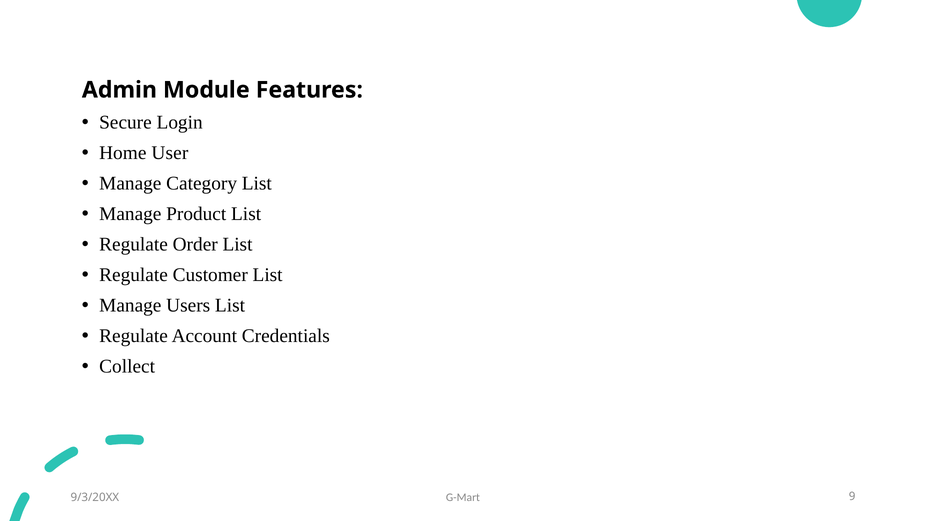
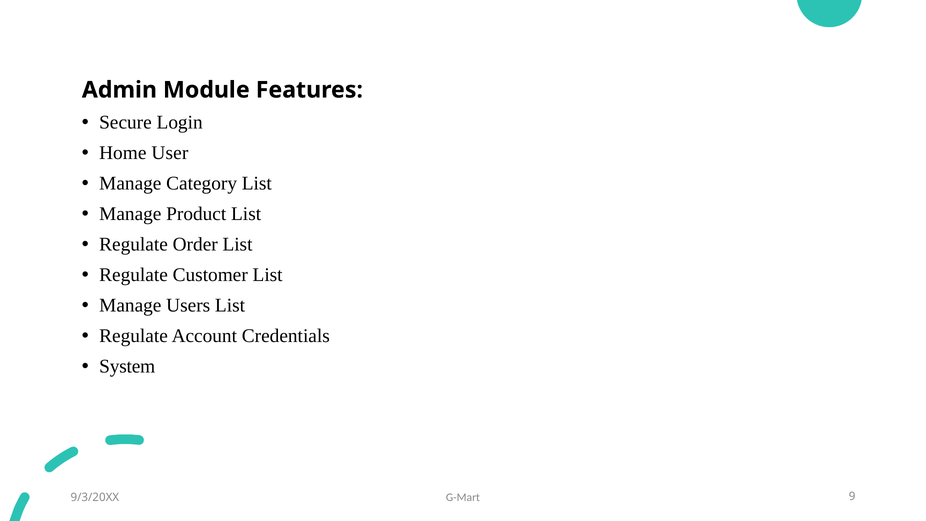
Collect: Collect -> System (127, 366)
